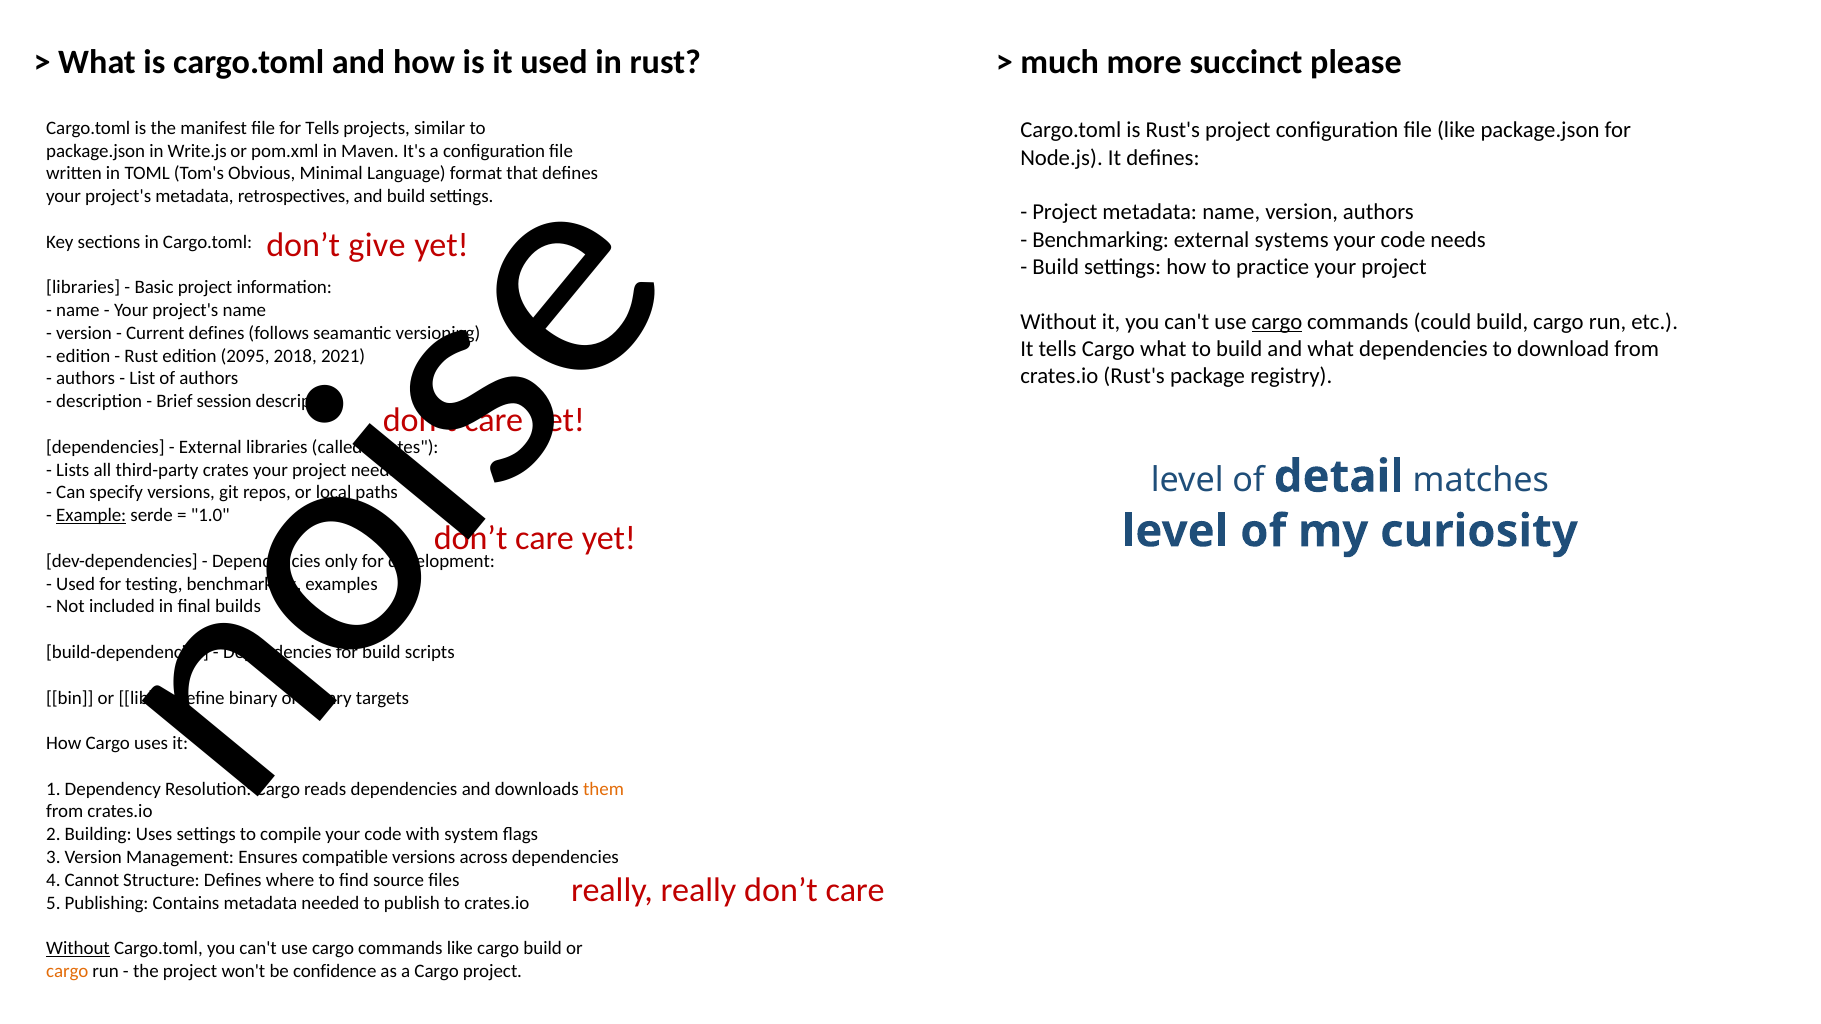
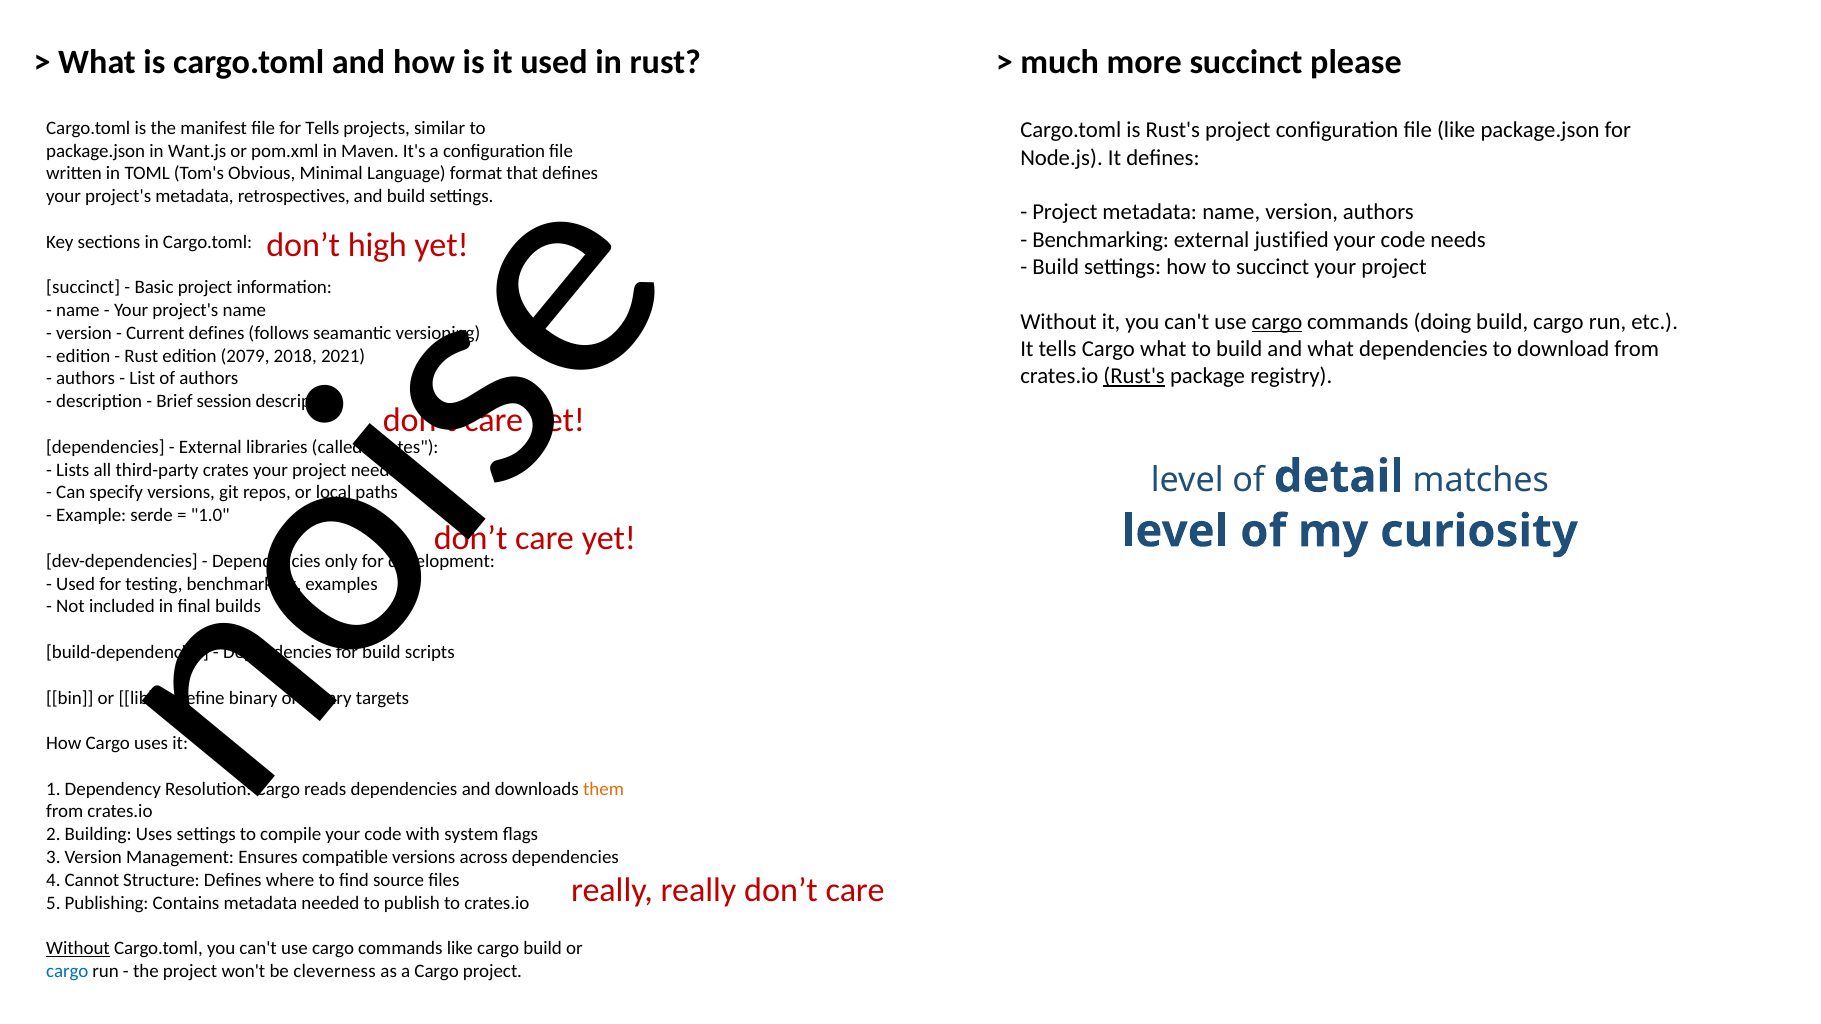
Write.js: Write.js -> Want.js (197, 151)
systems: systems -> justified (1292, 240)
give: give -> high (377, 245)
to practice: practice -> succinct (1273, 267)
libraries: libraries -> succinct (83, 288)
could: could -> doing (1443, 322)
2095: 2095 -> 2079 (245, 356)
Rust's underline: none -> present (1134, 376)
Example underline: present -> none (91, 516)
cargo colour: orange -> blue (67, 972)
confidence: confidence -> cleverness (335, 972)
